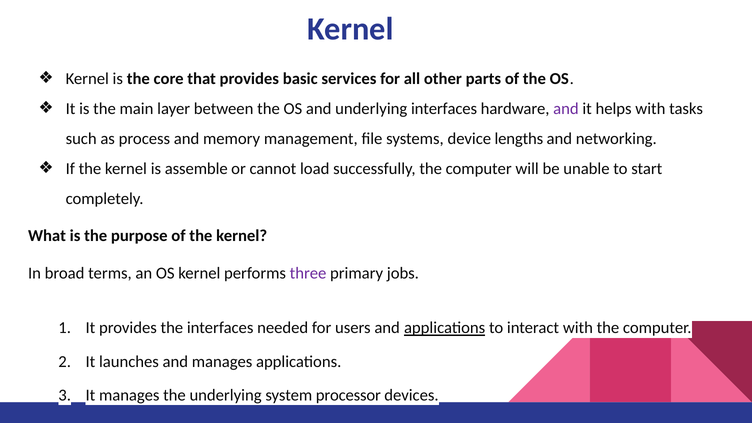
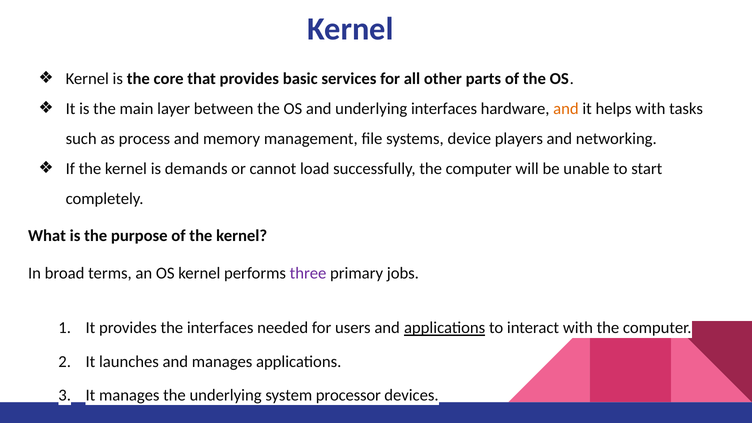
and colour: purple -> orange (566, 109)
lengths: lengths -> players (519, 139)
assemble: assemble -> demands (196, 169)
